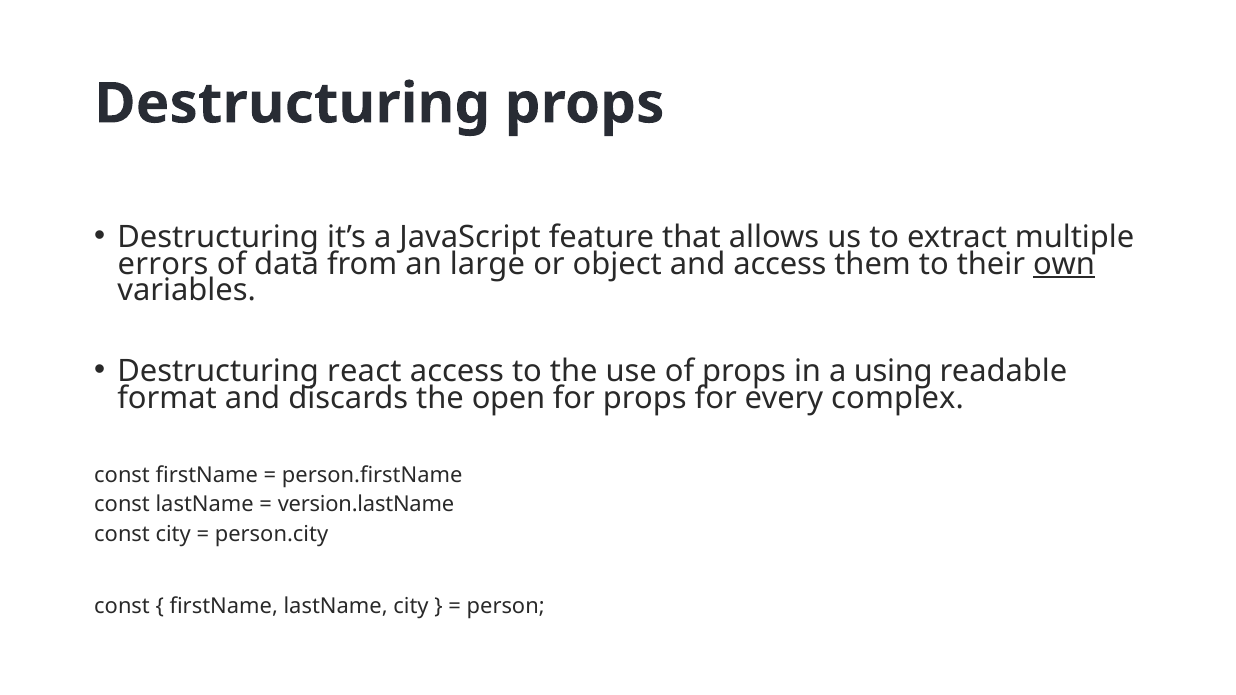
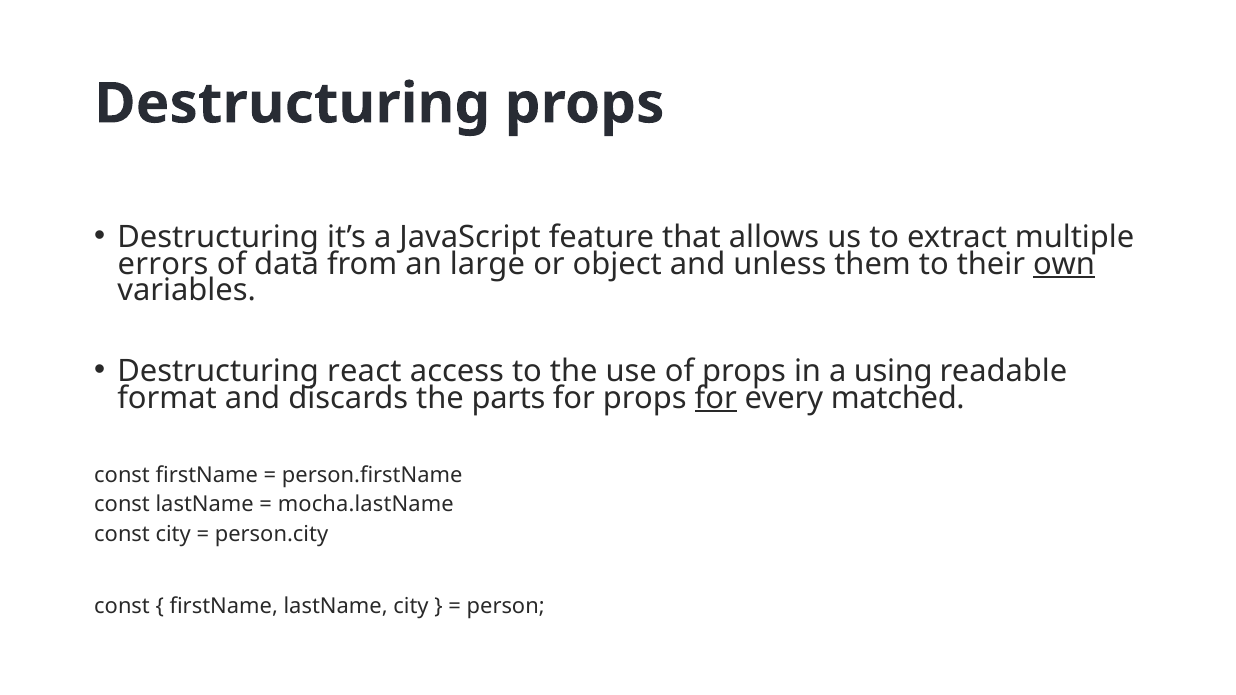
and access: access -> unless (780, 264)
open: open -> parts (508, 398)
for underline: none -> present (716, 398)
complex: complex -> matched (898, 398)
version.lastName: version.lastName -> mocha.lastName (366, 505)
